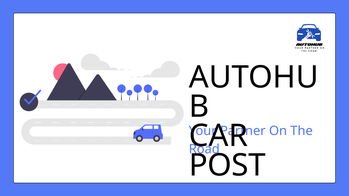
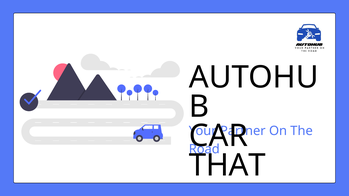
POST: POST -> THAT (227, 166)
